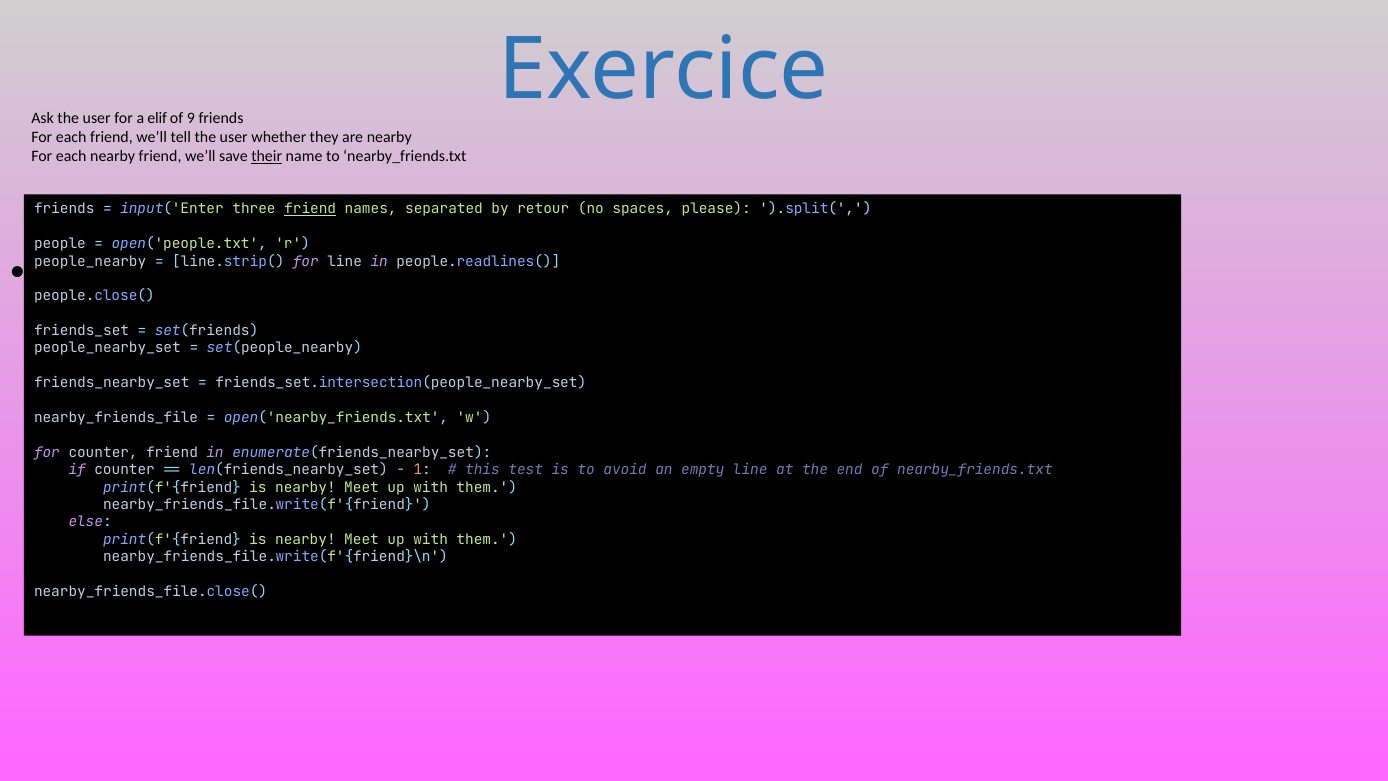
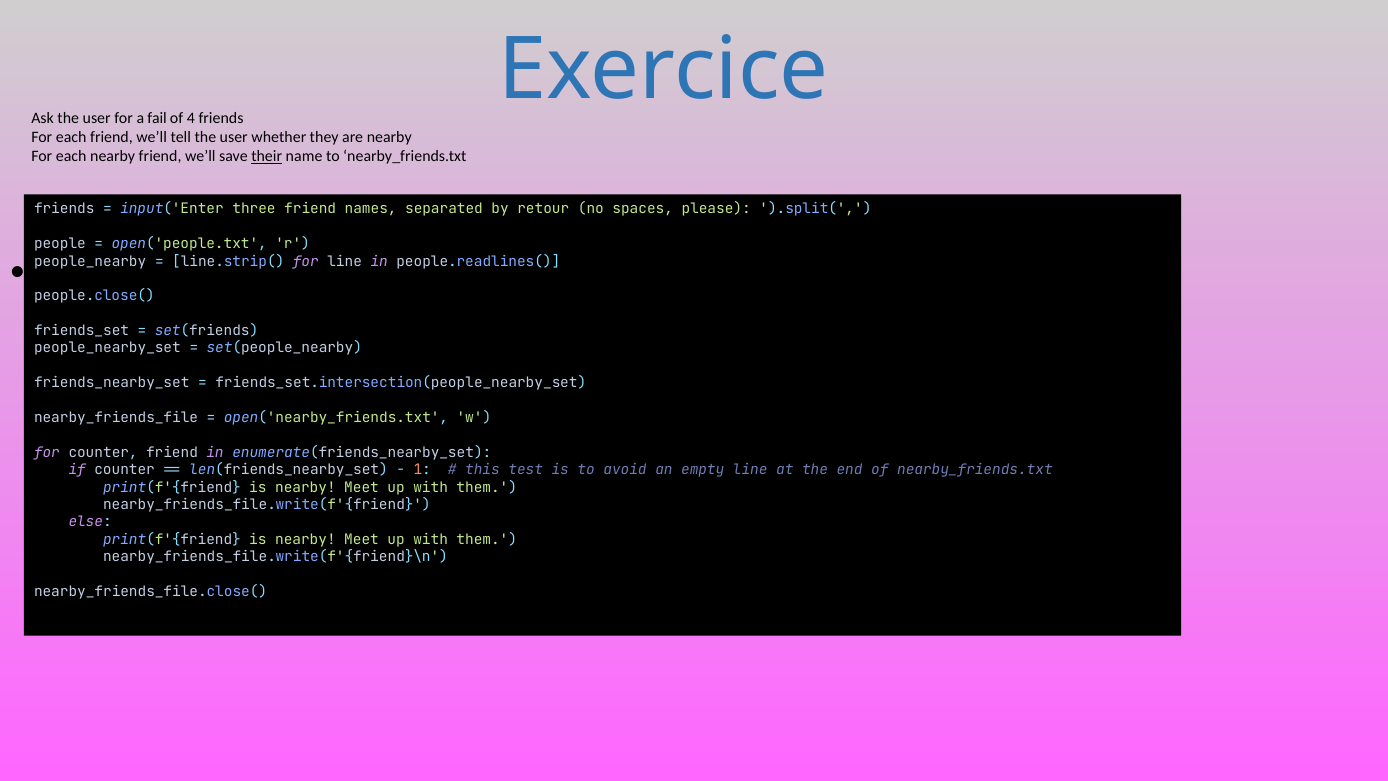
elif: elif -> fail (157, 118)
9: 9 -> 4 (191, 118)
friend underline: present -> none (310, 209)
